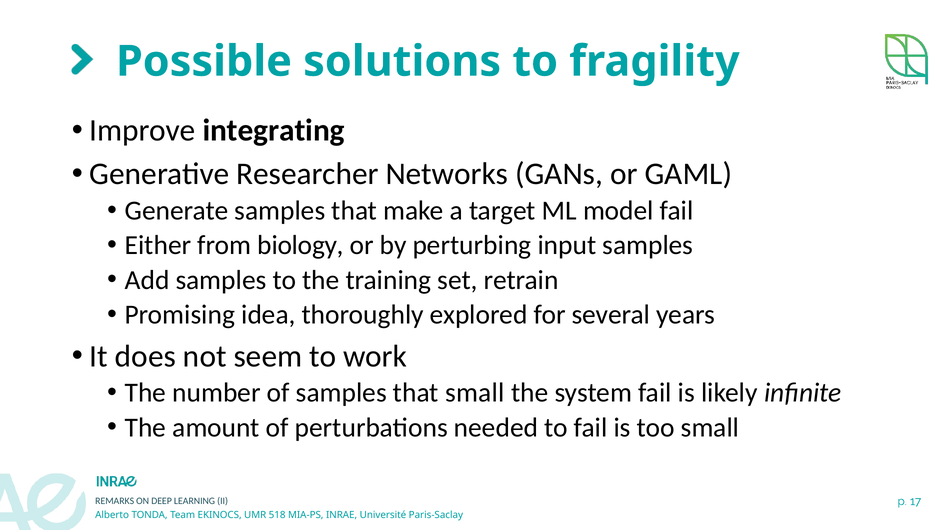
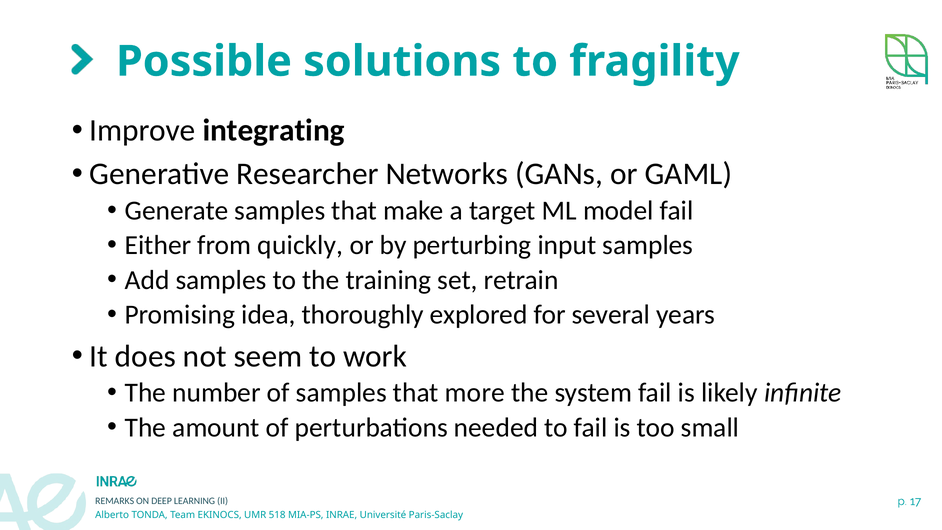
biology: biology -> quickly (300, 245)
that small: small -> more (475, 393)
